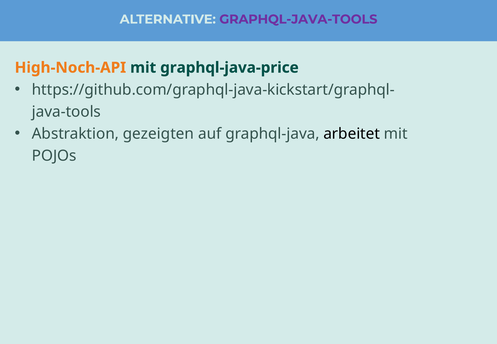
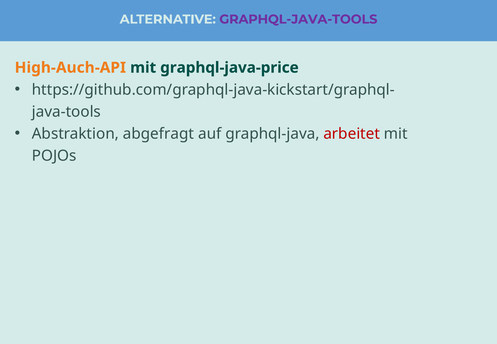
High-Noch-API: High-Noch-API -> High-Auch-API (70, 68)
gezeigten: gezeigten -> abgefragt (158, 134)
arbeitet colour: black -> red (352, 134)
